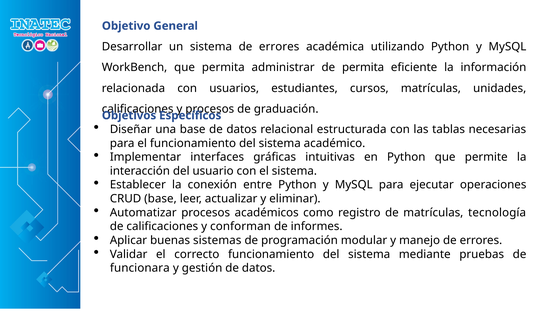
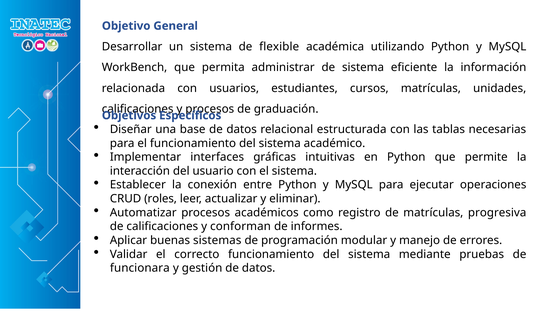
sistema de errores: errores -> flexible (279, 47)
de permita: permita -> sistema (363, 67)
CRUD base: base -> roles (161, 198)
tecnología: tecnología -> progresiva (497, 212)
